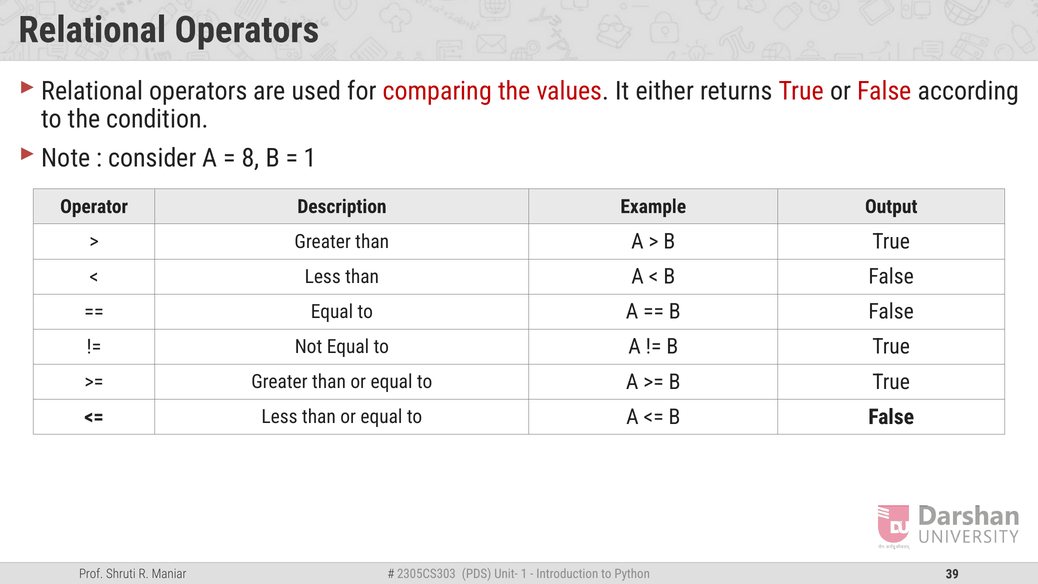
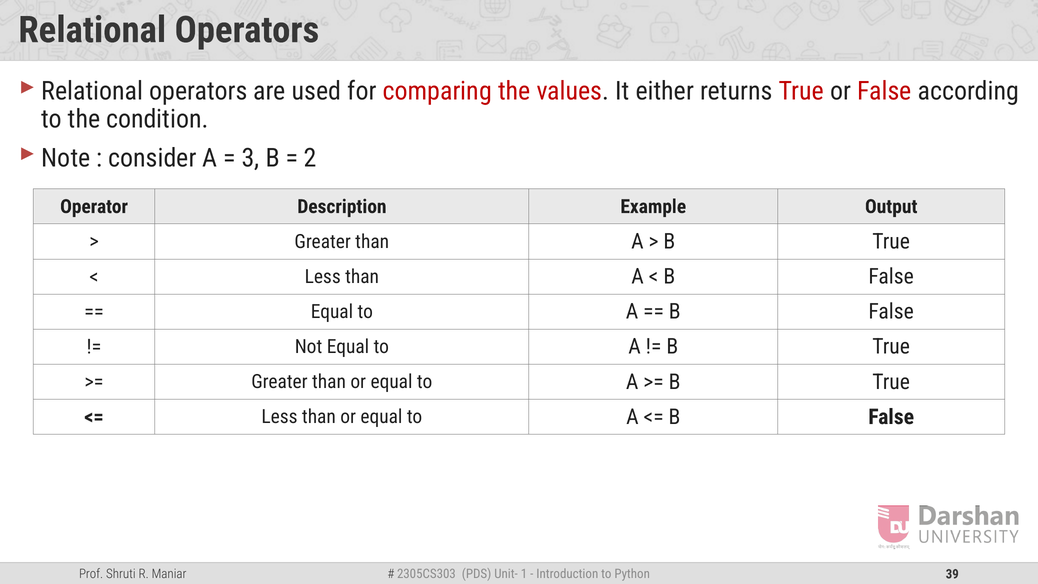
8: 8 -> 3 (251, 158)
1: 1 -> 2 (310, 158)
